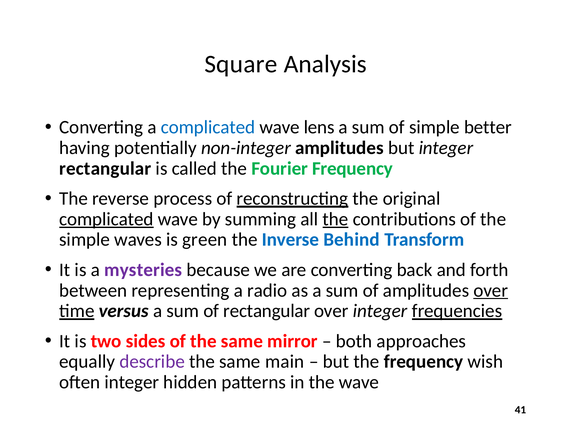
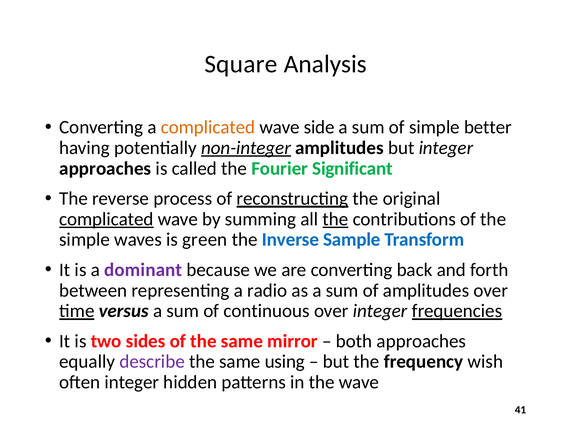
complicated colour: blue -> orange (208, 127)
lens: lens -> side (319, 127)
non-integer underline: none -> present (246, 148)
rectangular: rectangular -> approaches (105, 168)
Fourier Frequency: Frequency -> Significant (352, 168)
Behind: Behind -> Sample (352, 239)
mysteries: mysteries -> dominant (143, 269)
over underline: present -> none (491, 290)
of rectangular: rectangular -> continuous (267, 310)
main: main -> using (285, 361)
